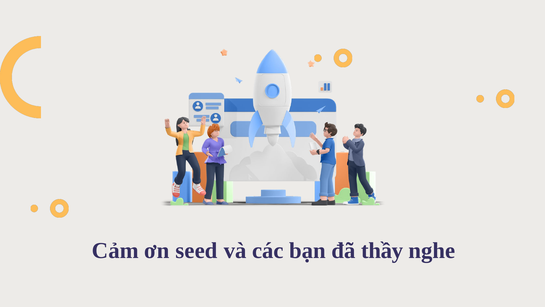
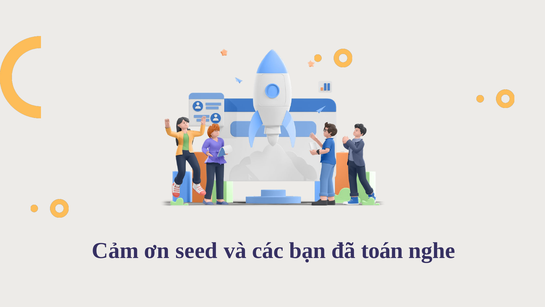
thầy: thầy -> toán (382, 250)
